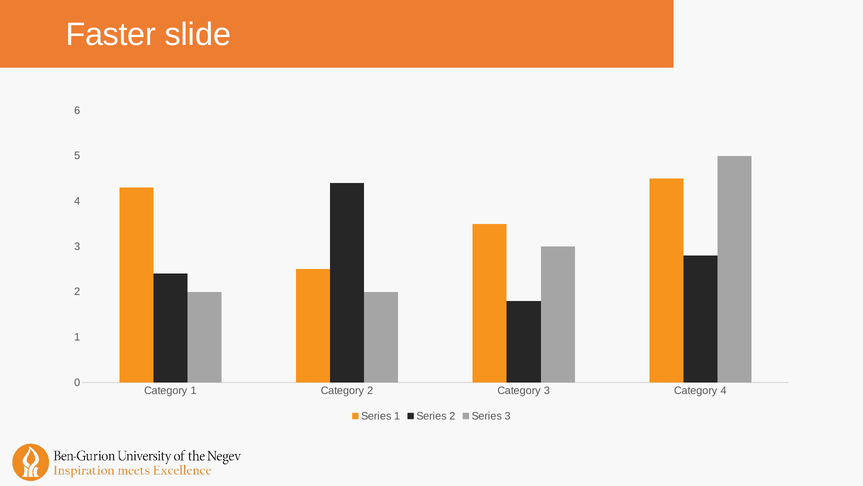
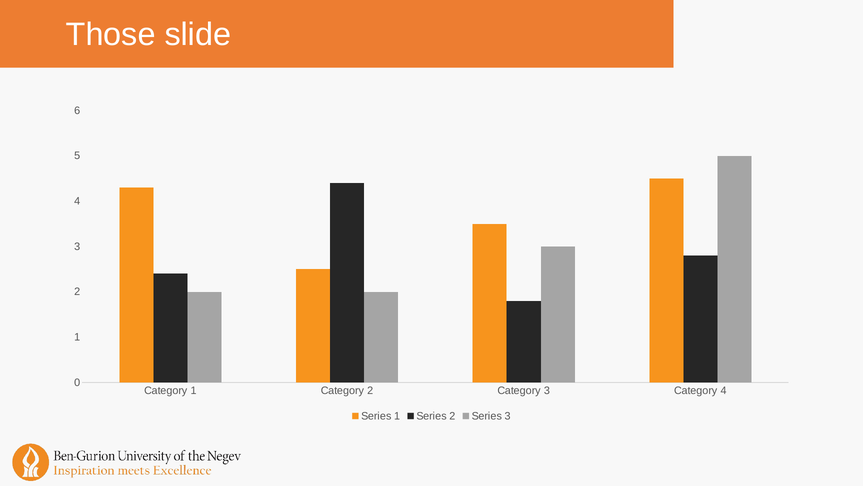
Faster: Faster -> Those (111, 34)
